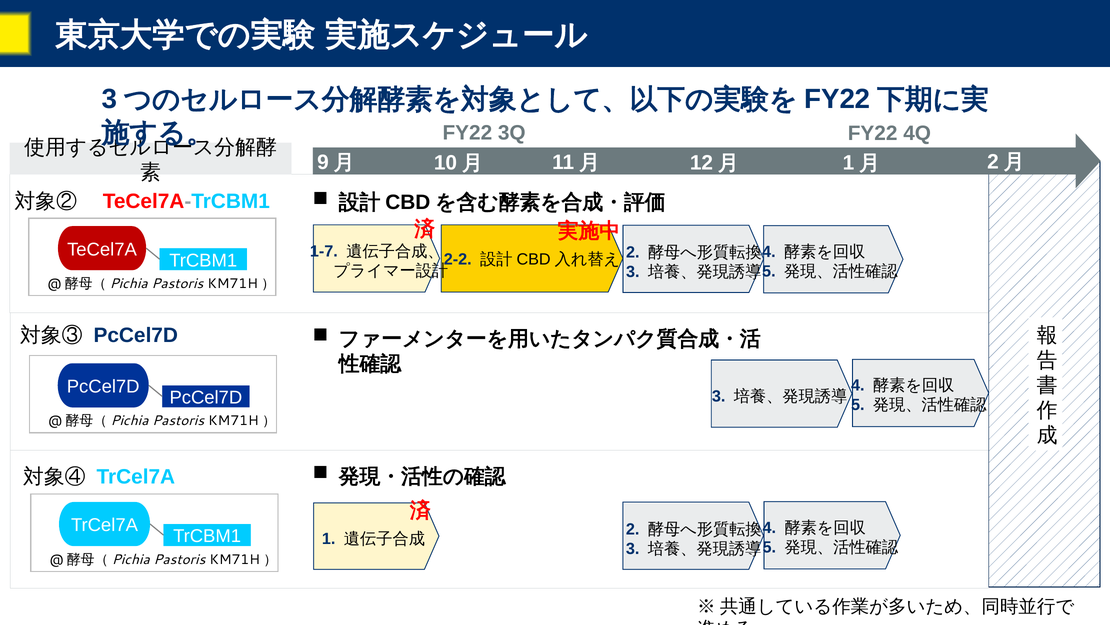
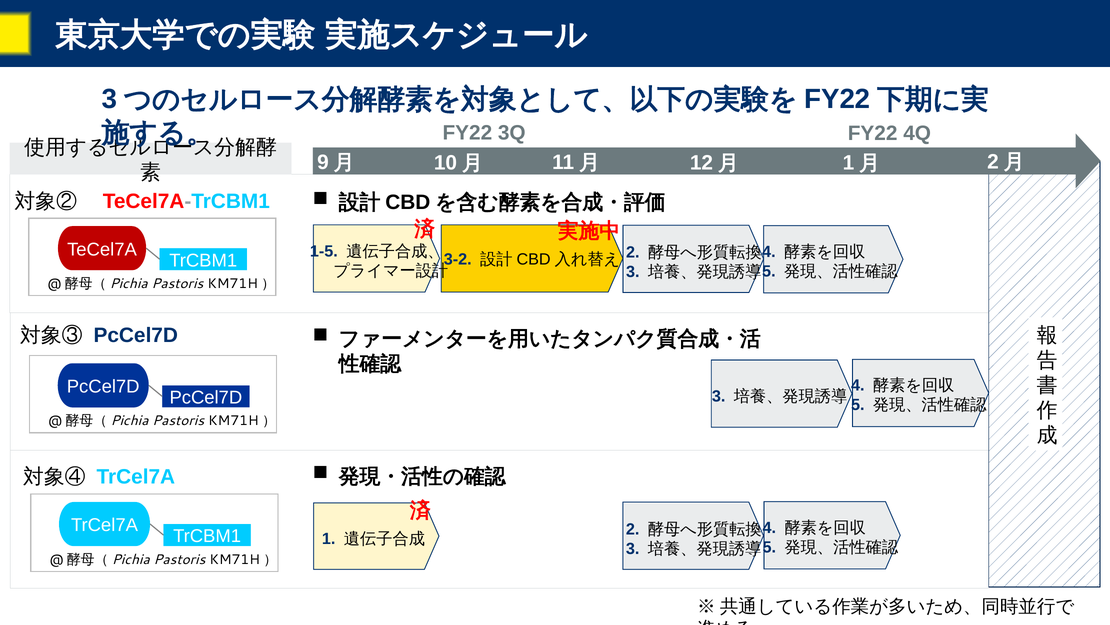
1-7: 1-7 -> 1-5 (324, 251)
2-2: 2-2 -> 3-2 (458, 259)
